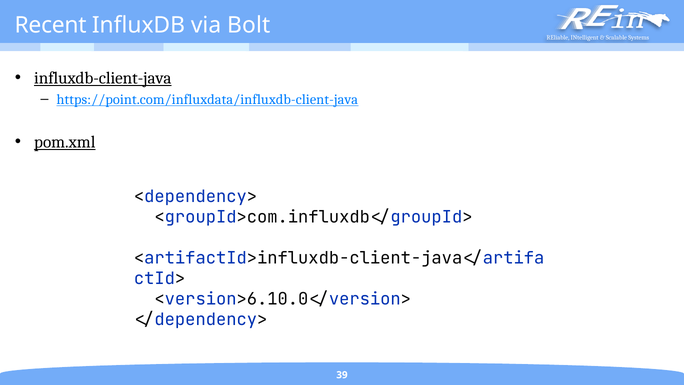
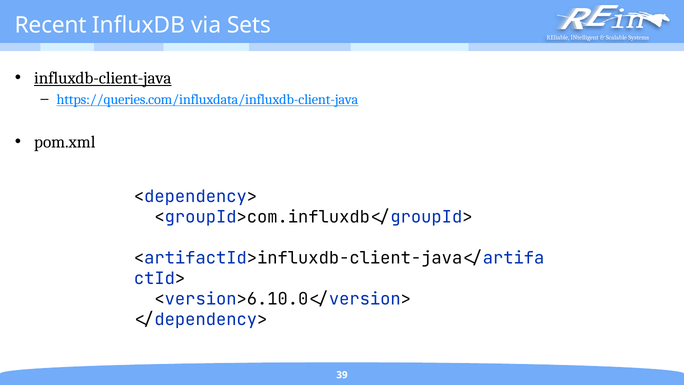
Bolt: Bolt -> Sets (249, 25)
https://point.com/influxdata/influxdb-client-java: https://point.com/influxdata/influxdb-client-java -> https://queries.com/influxdata/influxdb-client-java (207, 100)
pom.xml underline: present -> none (65, 142)
